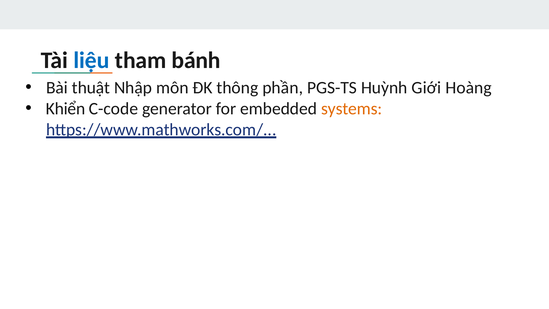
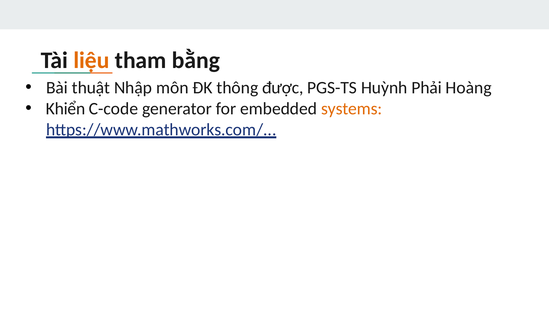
liệu colour: blue -> orange (91, 60)
bánh: bánh -> bằng (196, 60)
phần: phần -> được (283, 88)
Giới: Giới -> Phải (427, 88)
